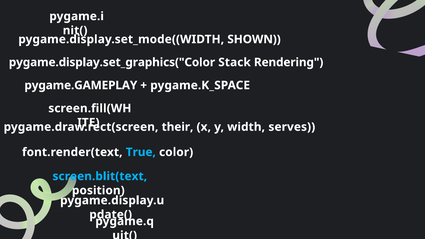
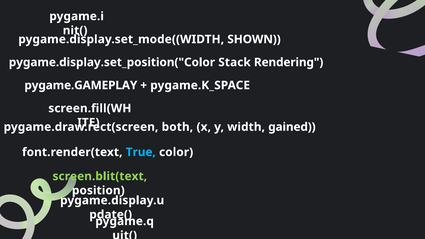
pygame.display.set_graphics("Color: pygame.display.set_graphics("Color -> pygame.display.set_position("Color (112, 62)
their: their -> both (177, 127)
serves: serves -> gained (292, 127)
screen.blit(text colour: light blue -> light green (100, 176)
